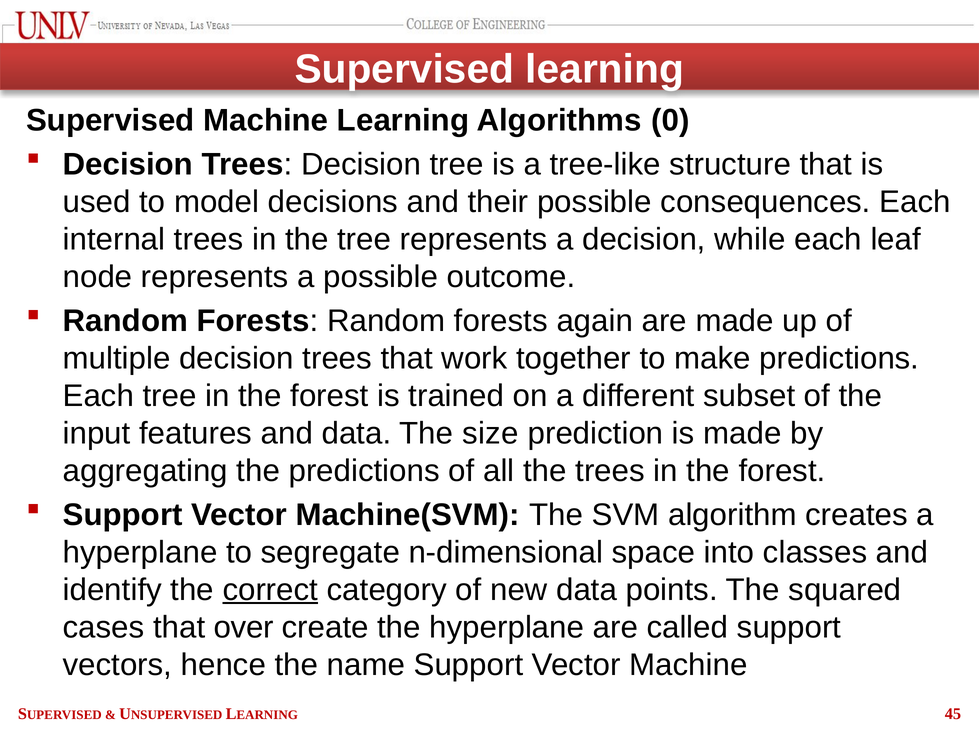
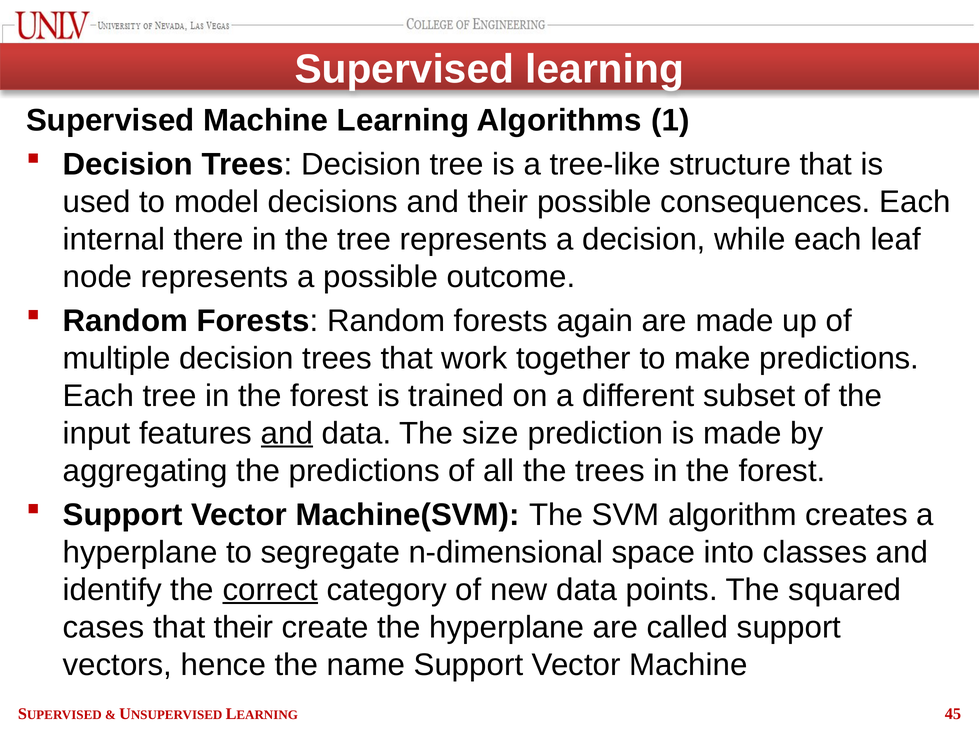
0: 0 -> 1 (671, 120)
internal trees: trees -> there (209, 239)
and underline: none -> present (287, 433)
that over: over -> their (244, 627)
